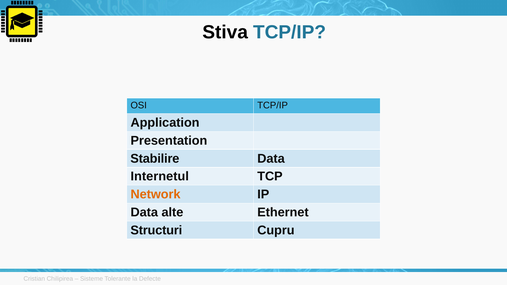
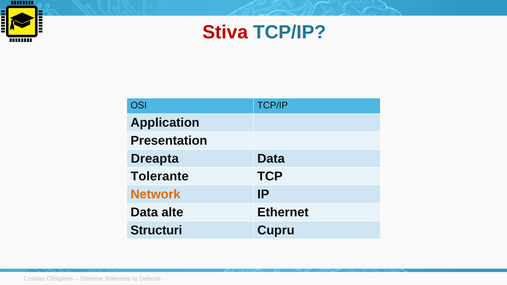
Stiva colour: black -> red (225, 32)
Stabilire: Stabilire -> Dreapta (155, 159)
Internetul: Internetul -> Tolerante (160, 177)
